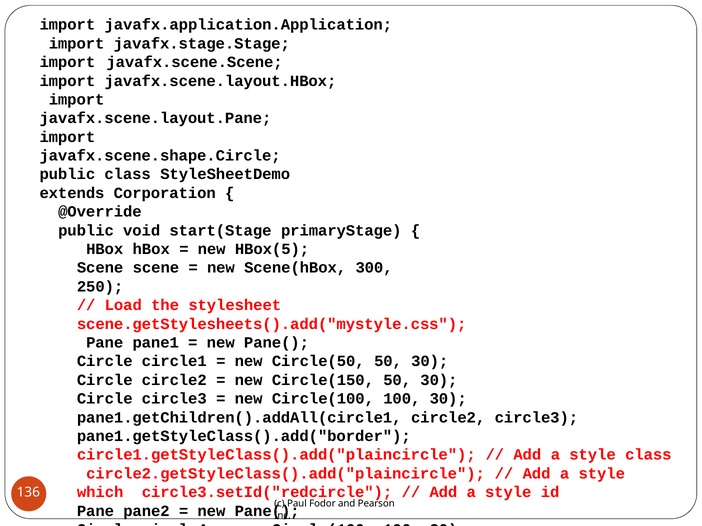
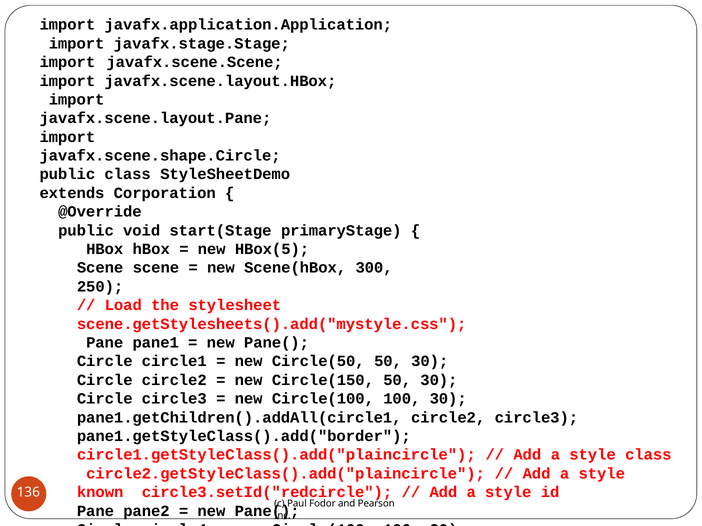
which: which -> known (100, 493)
